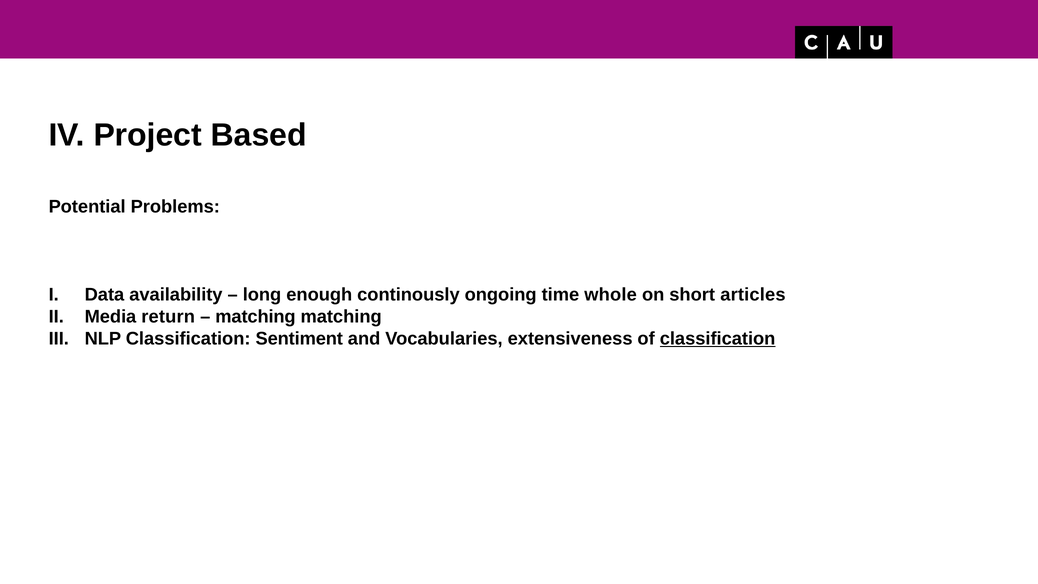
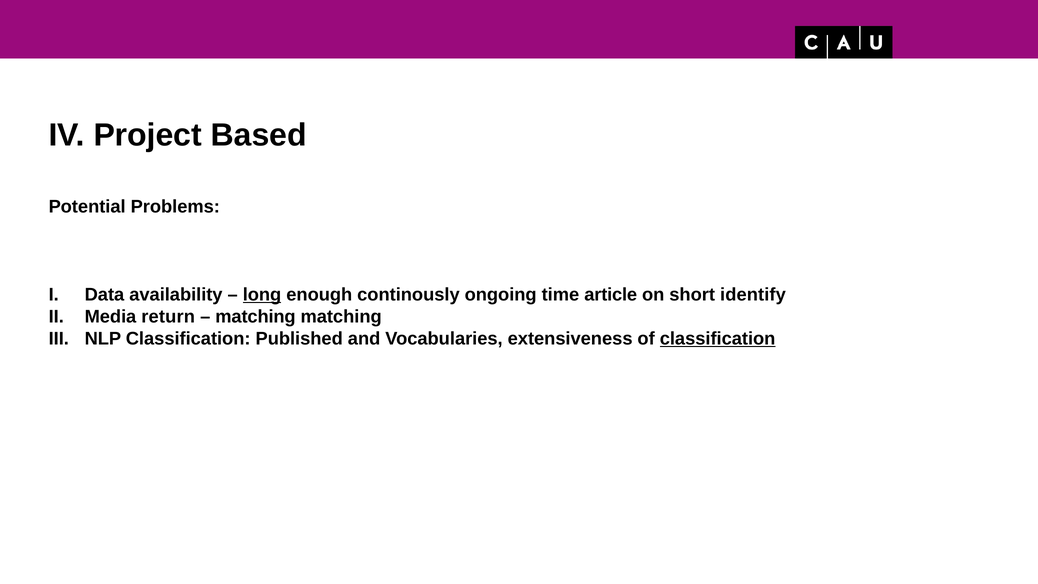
long underline: none -> present (262, 295)
whole: whole -> article (611, 295)
articles: articles -> identify (753, 295)
Sentiment: Sentiment -> Published (299, 339)
